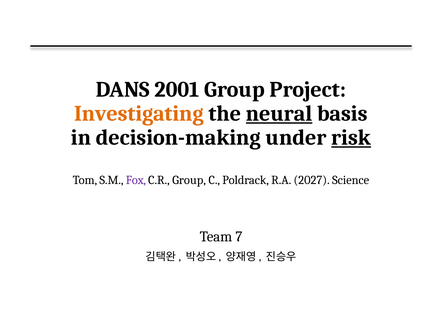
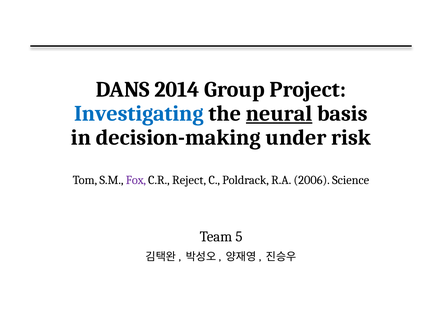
2001: 2001 -> 2014 (177, 90)
Investigating colour: orange -> blue (139, 113)
risk underline: present -> none (351, 137)
C.R Group: Group -> Reject (189, 180)
2027: 2027 -> 2006 (312, 180)
7: 7 -> 5 (239, 236)
